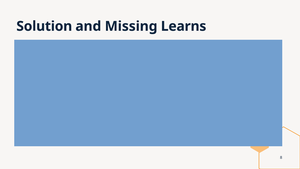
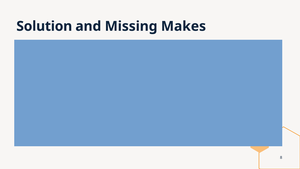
Learns: Learns -> Makes (183, 26)
